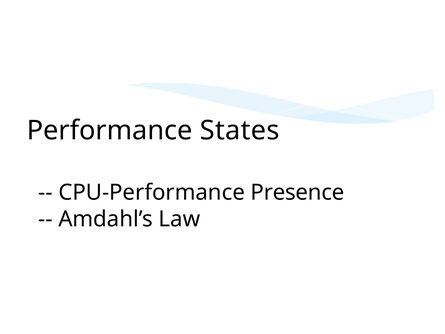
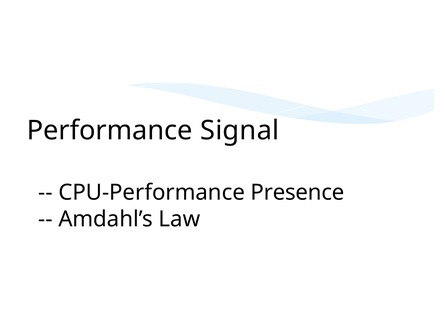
States: States -> Signal (240, 130)
